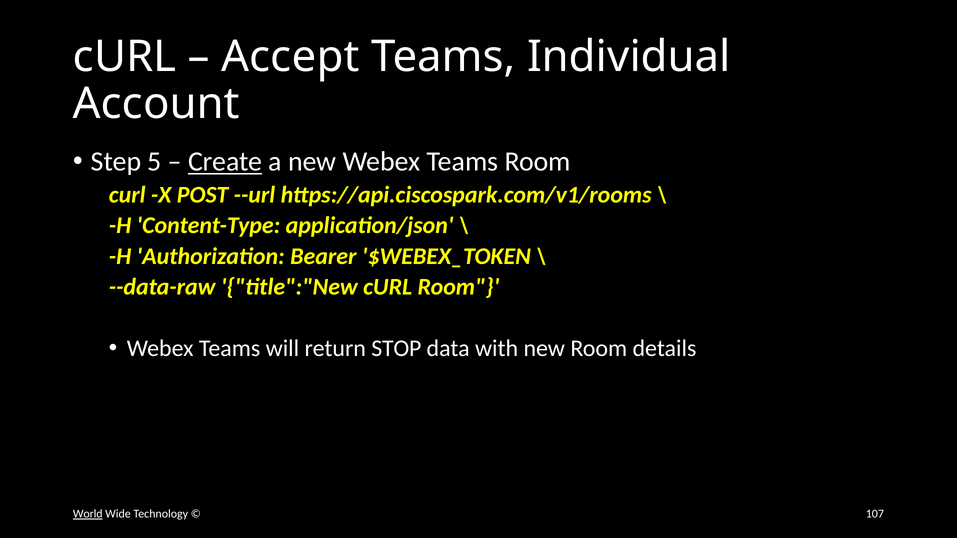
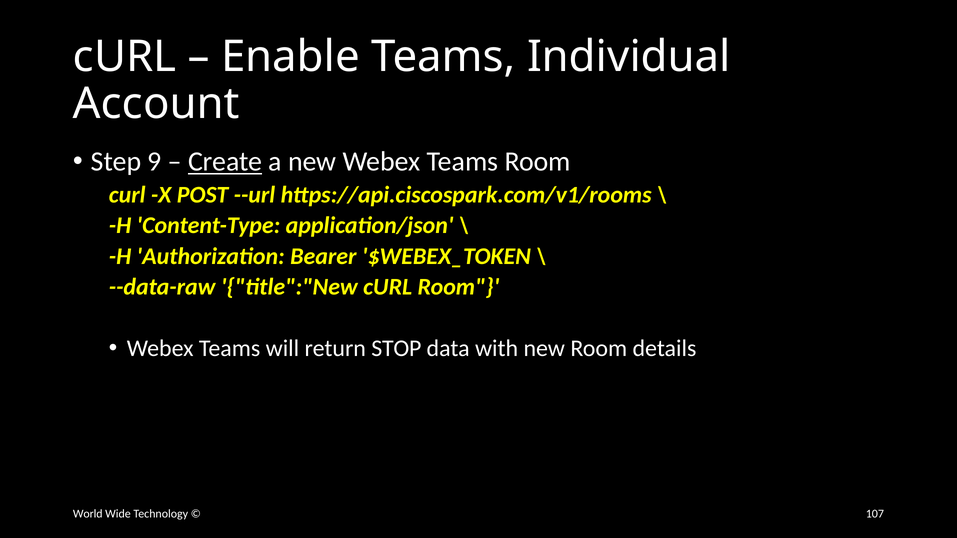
Accept: Accept -> Enable (290, 57)
5: 5 -> 9 (155, 162)
World underline: present -> none (88, 514)
